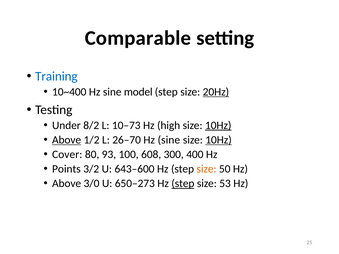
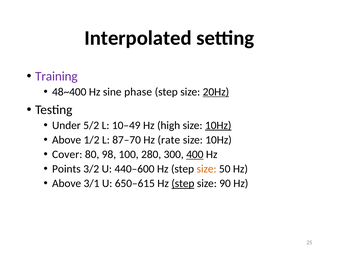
Comparable: Comparable -> Interpolated (138, 38)
Training colour: blue -> purple (56, 76)
10~400: 10~400 -> 48~400 (69, 92)
model: model -> phase (138, 92)
8/2: 8/2 -> 5/2 (91, 125)
10–73: 10–73 -> 10–49 (126, 125)
Above underline: present -> none (67, 140)
26–70: 26–70 -> 87–70 (127, 140)
sine: sine -> rate (169, 140)
10Hz underline: present -> none (219, 140)
93: 93 -> 98 (109, 155)
608: 608 -> 280 (151, 155)
400 underline: none -> present (195, 155)
643–600: 643–600 -> 440–600 (134, 169)
3/0: 3/0 -> 3/1 (92, 184)
650–273: 650–273 -> 650–615 (135, 184)
53: 53 -> 90 (225, 184)
